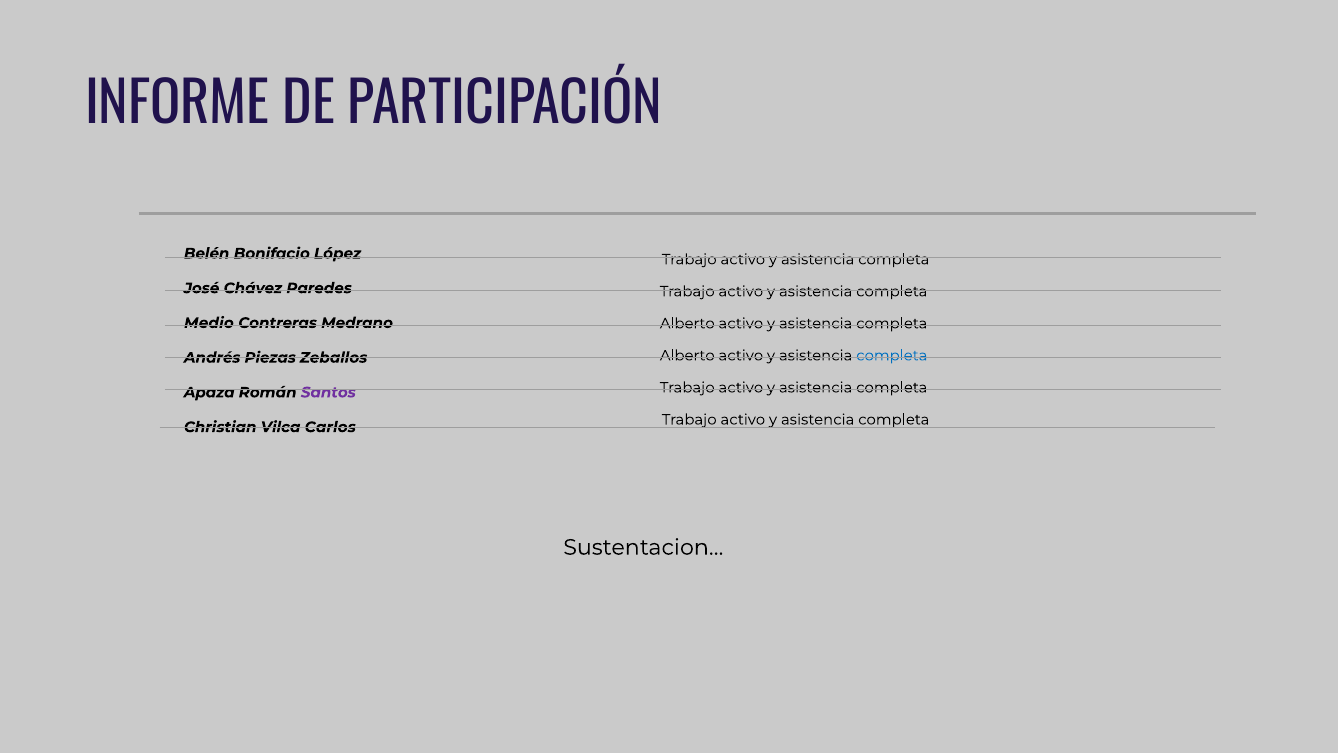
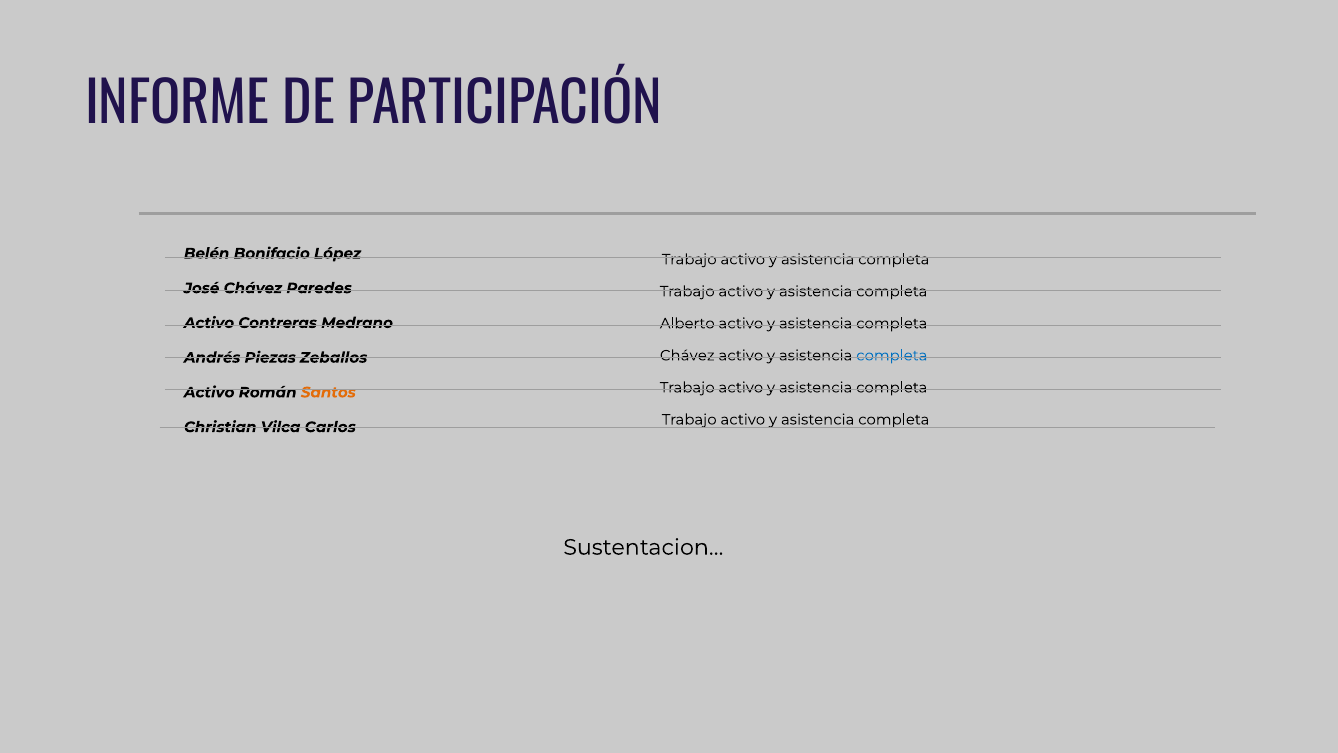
Medio: Medio -> Activo (209, 323)
Alberto: Alberto -> Chávez (687, 355)
Apaza: Apaza -> Activo (209, 392)
Santos colour: purple -> orange (328, 392)
